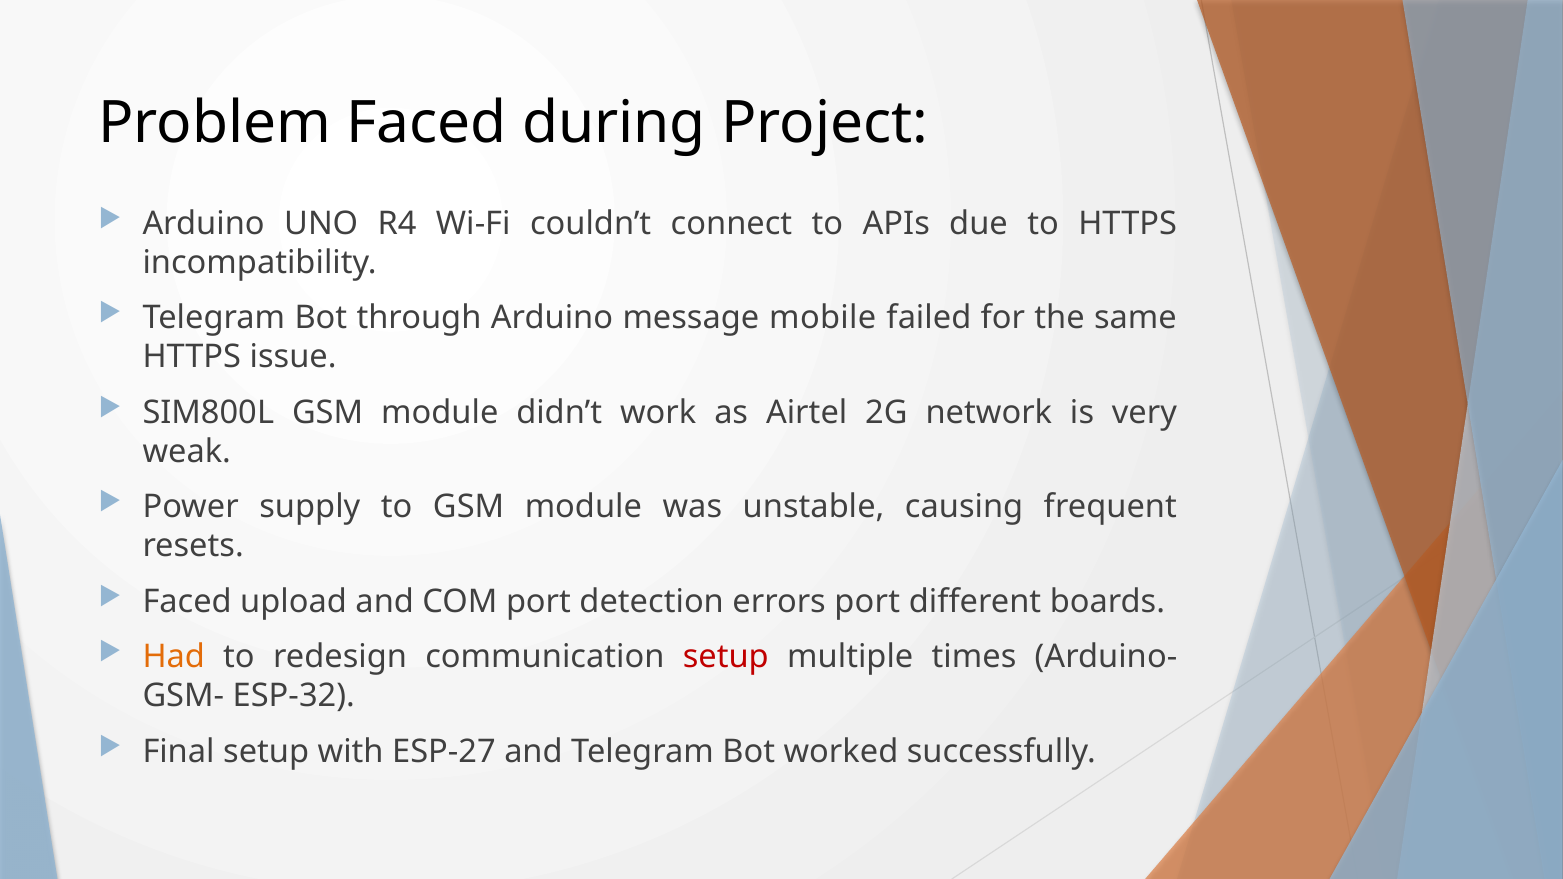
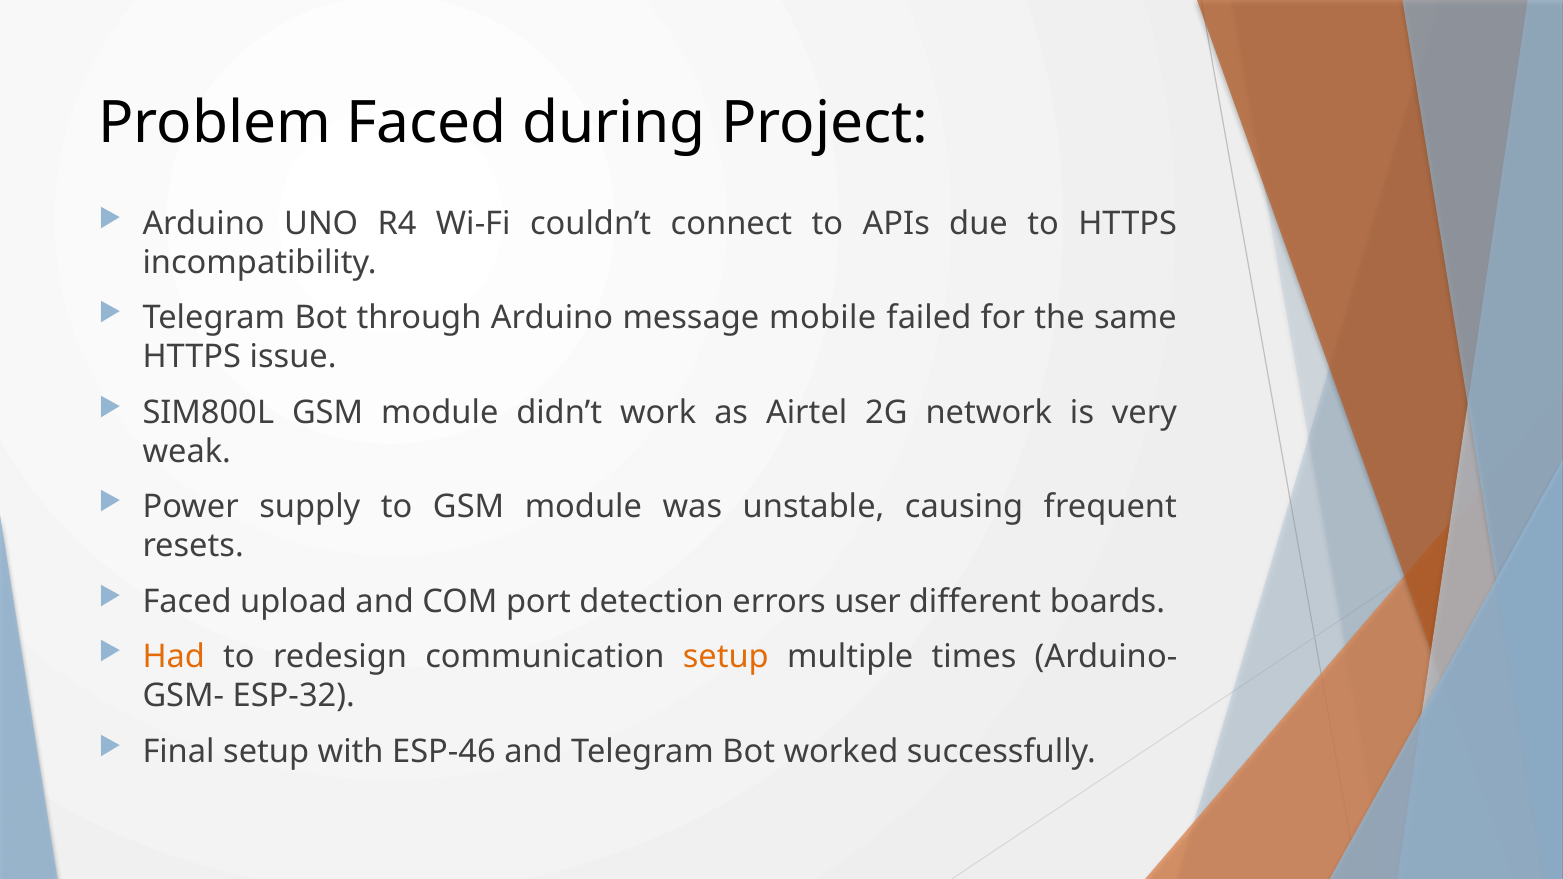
errors port: port -> user (868, 602)
setup colour: red -> orange (726, 657)
ESP-27: ESP-27 -> ESP-46 (444, 752)
